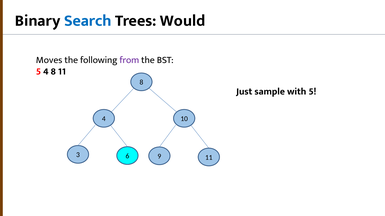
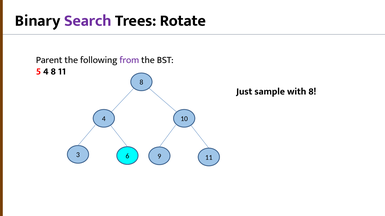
Search colour: blue -> purple (88, 21)
Would: Would -> Rotate (183, 21)
Moves: Moves -> Parent (49, 60)
with 5: 5 -> 8 (312, 92)
